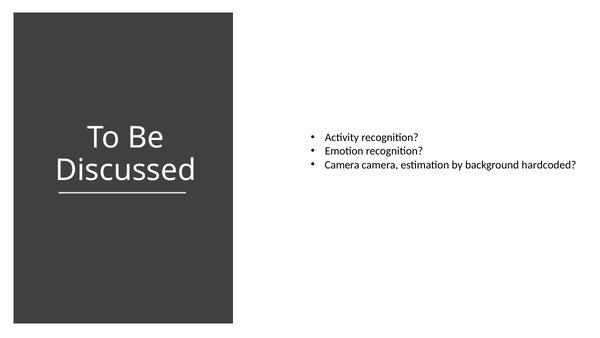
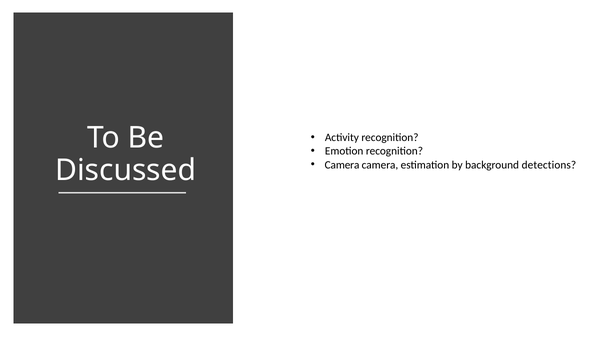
hardcoded: hardcoded -> detections (549, 165)
